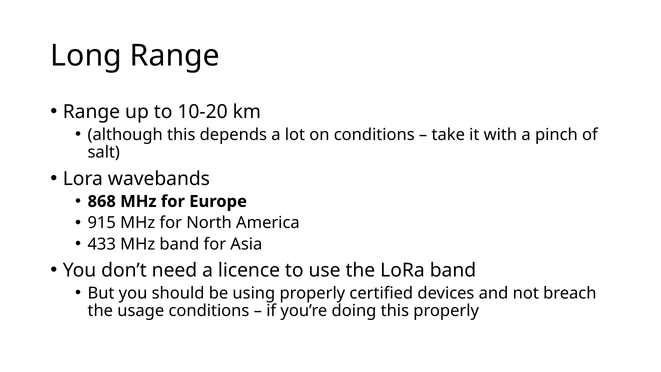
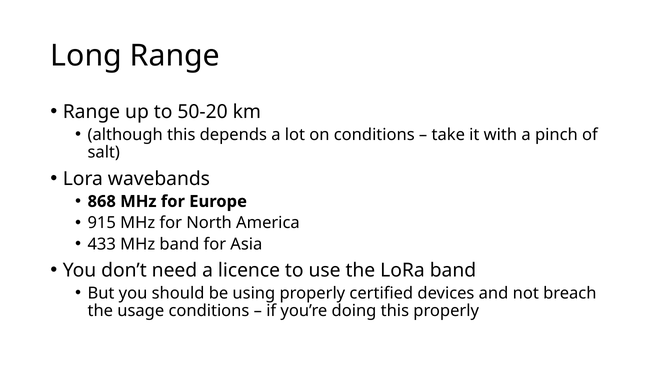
10-20: 10-20 -> 50-20 (203, 112)
